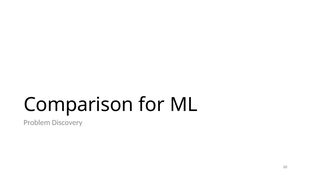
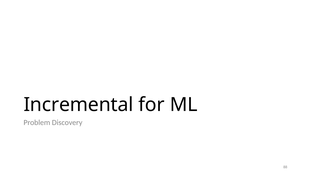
Comparison: Comparison -> Incremental (78, 105)
